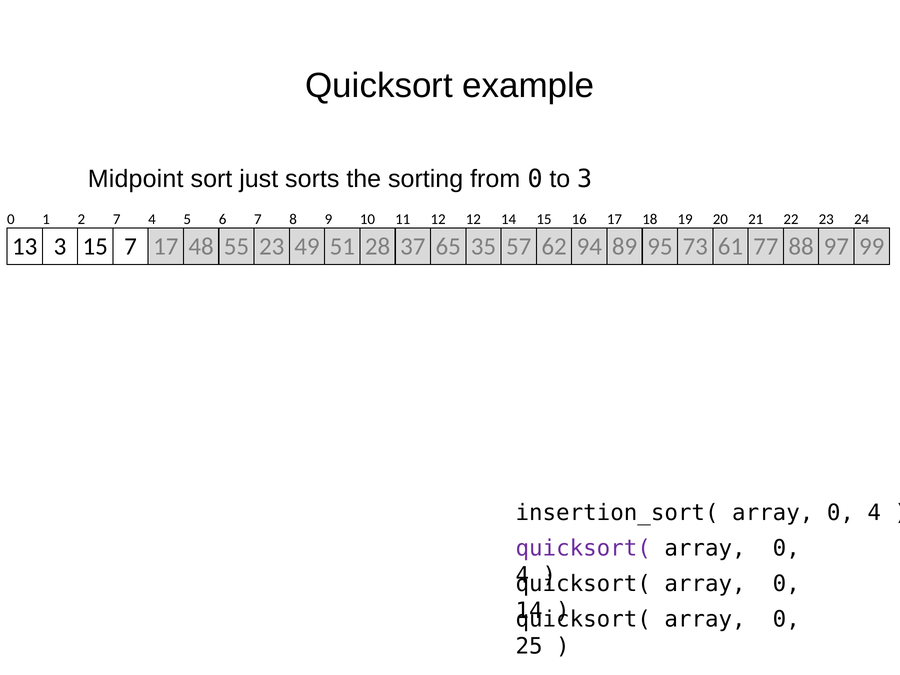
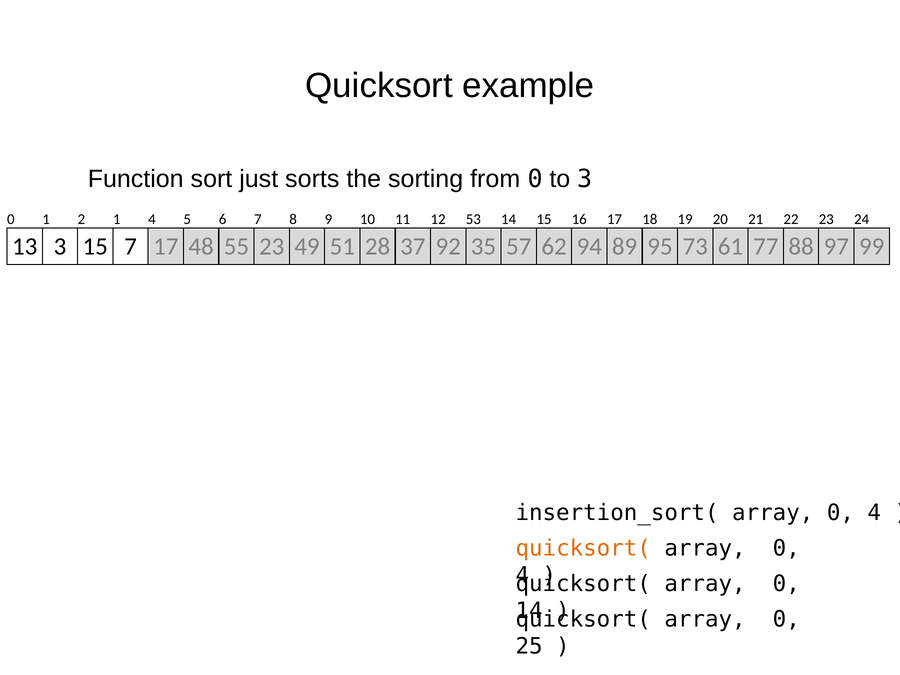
Midpoint: Midpoint -> Function (136, 179)
2 7: 7 -> 1 (117, 219)
12 12: 12 -> 53 (473, 219)
65: 65 -> 92 (448, 247)
quicksort( colour: purple -> orange (583, 548)
